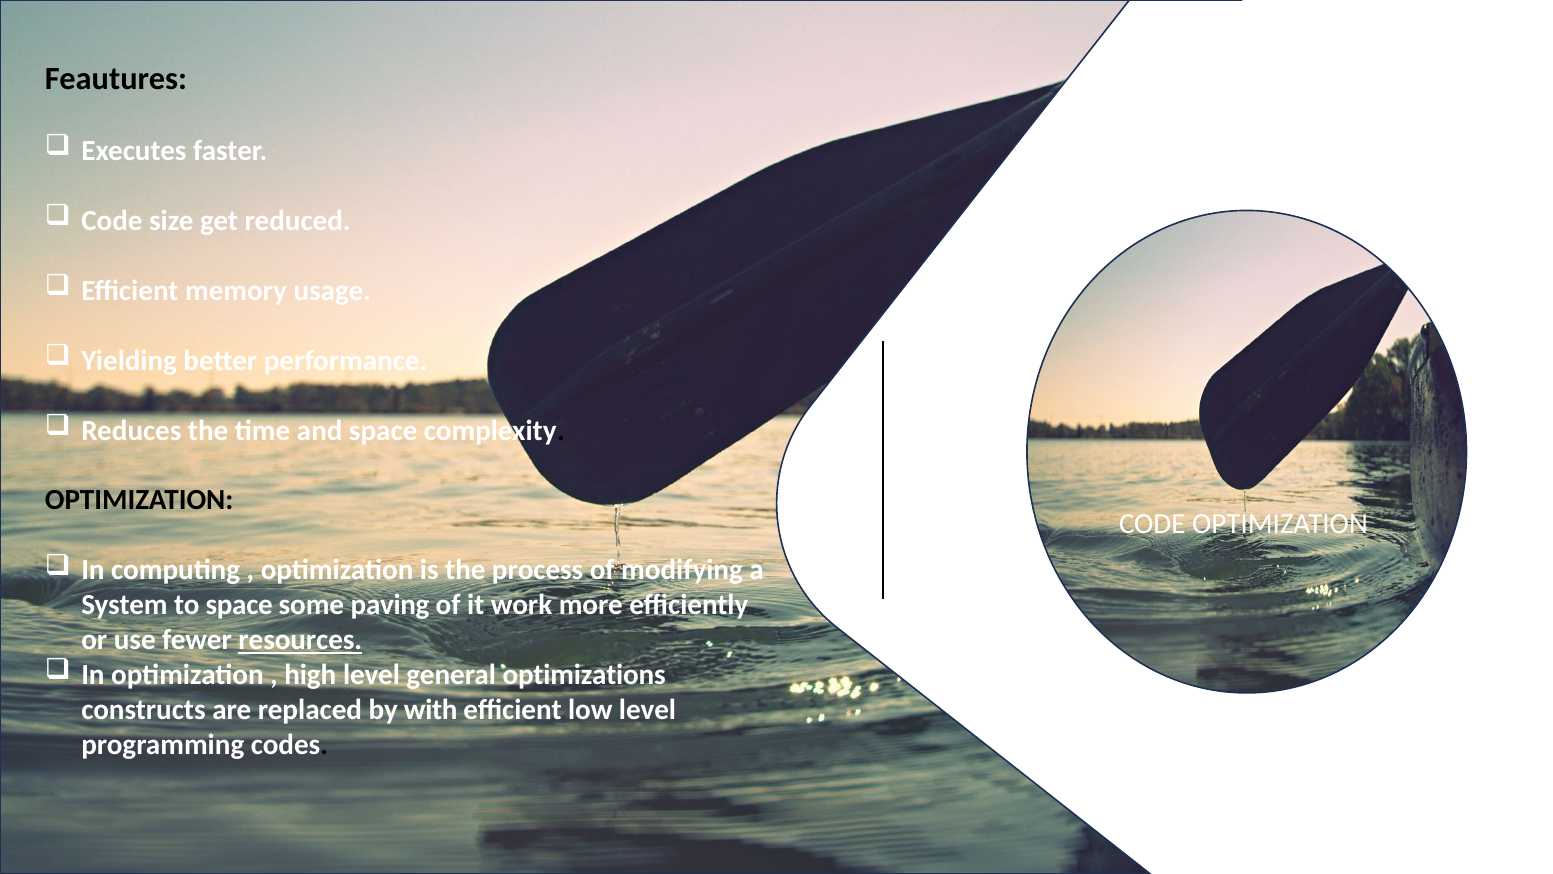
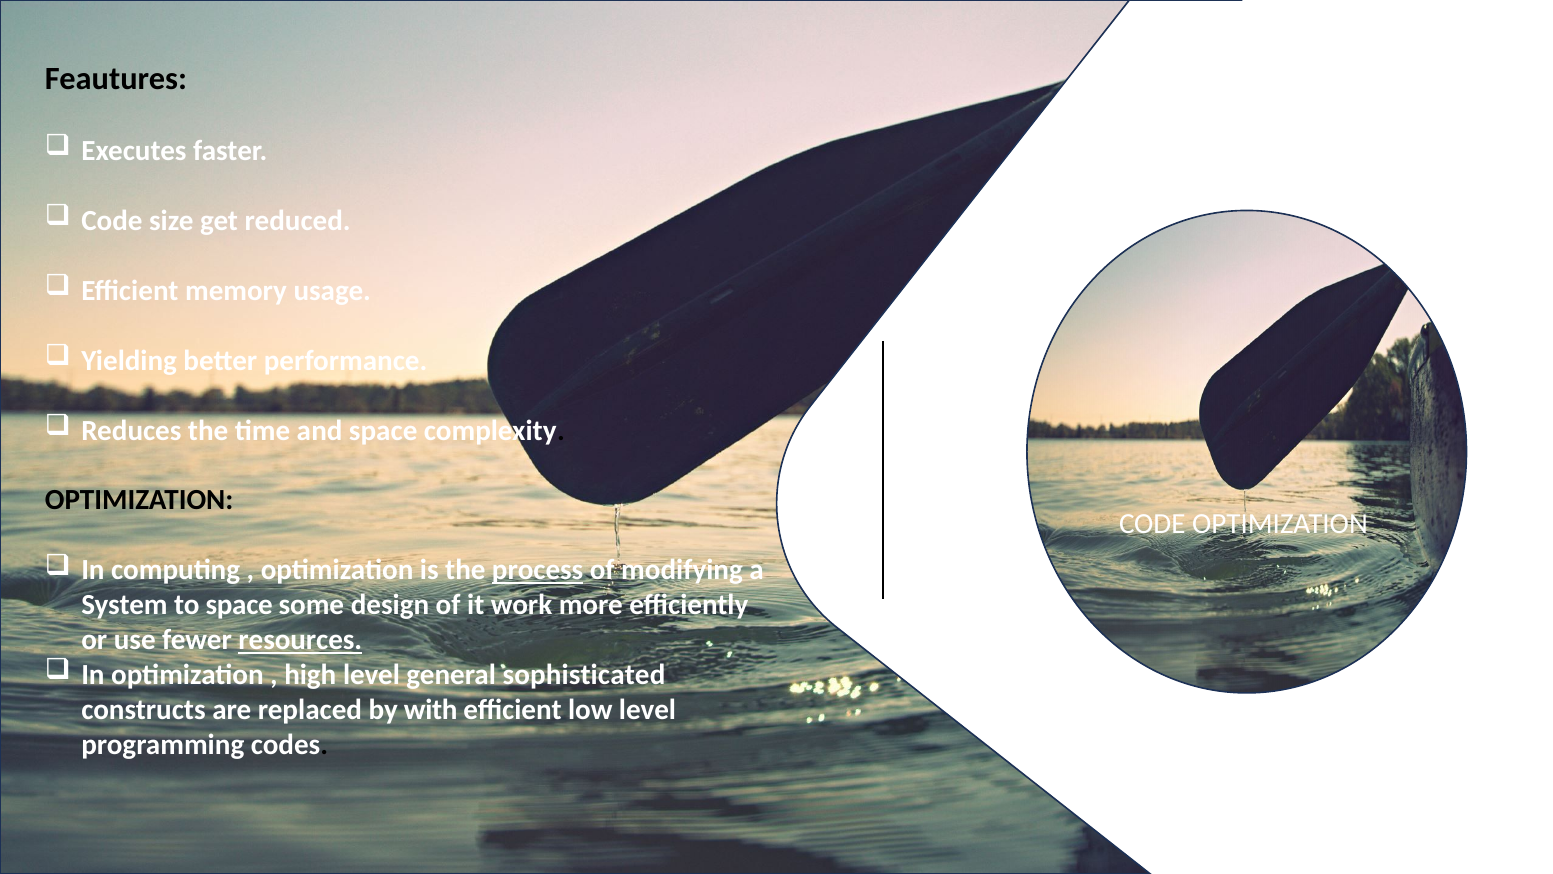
process underline: none -> present (538, 570)
paving: paving -> design (390, 605)
optimizations: optimizations -> sophisticated (584, 675)
